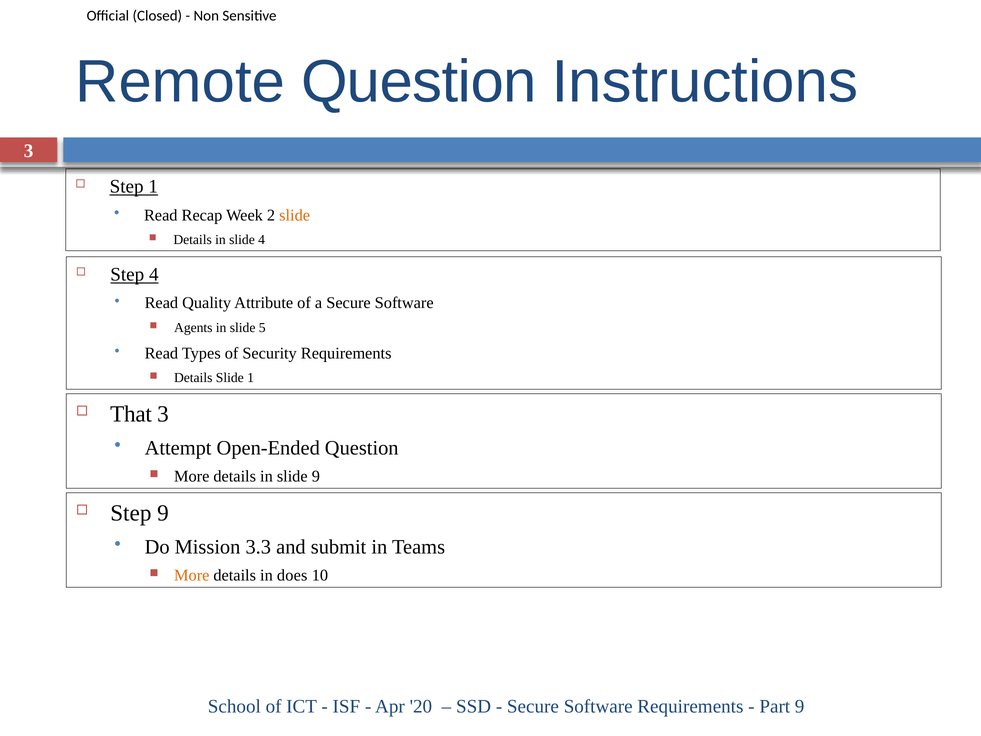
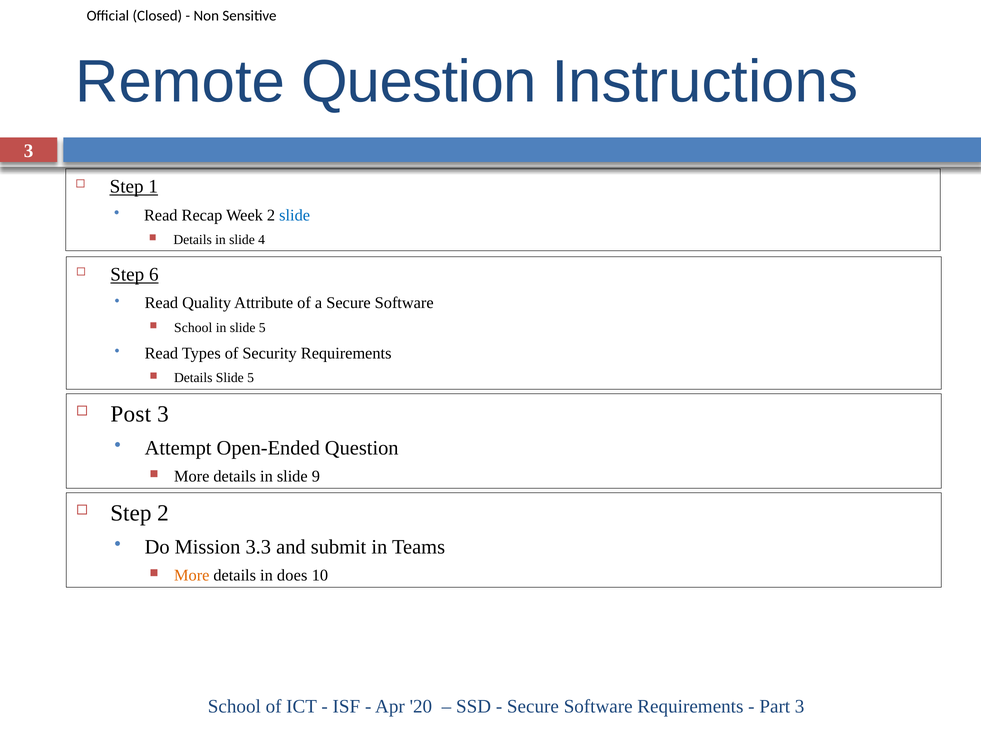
slide colour: orange -> blue (295, 215)
Step 4: 4 -> 6 (154, 274)
Agents: Agents -> School (193, 328)
Details Slide 1: 1 -> 5 (251, 378)
That: That -> Post (131, 414)
Step 9: 9 -> 2 (163, 513)
Part 9: 9 -> 3 (800, 706)
